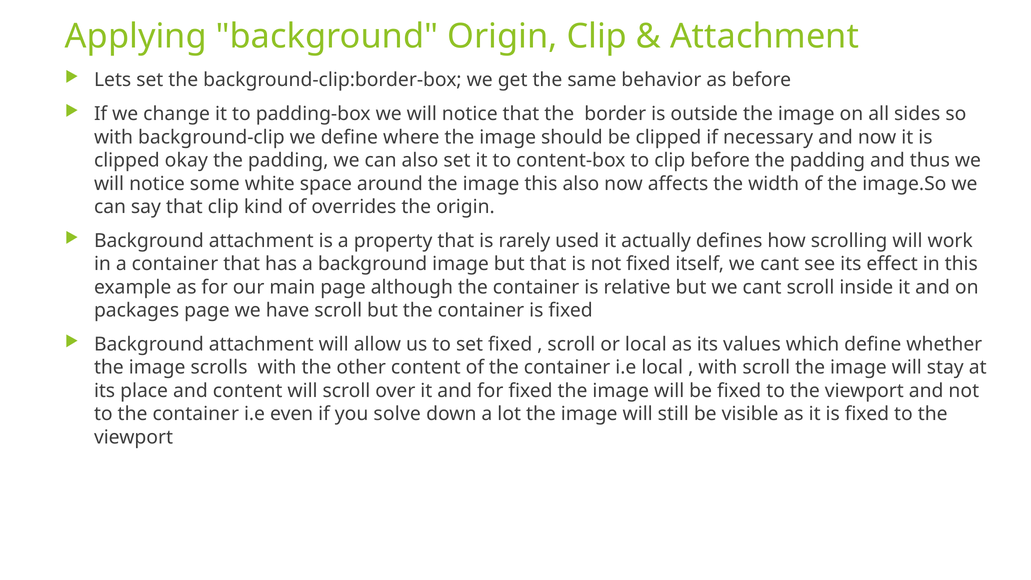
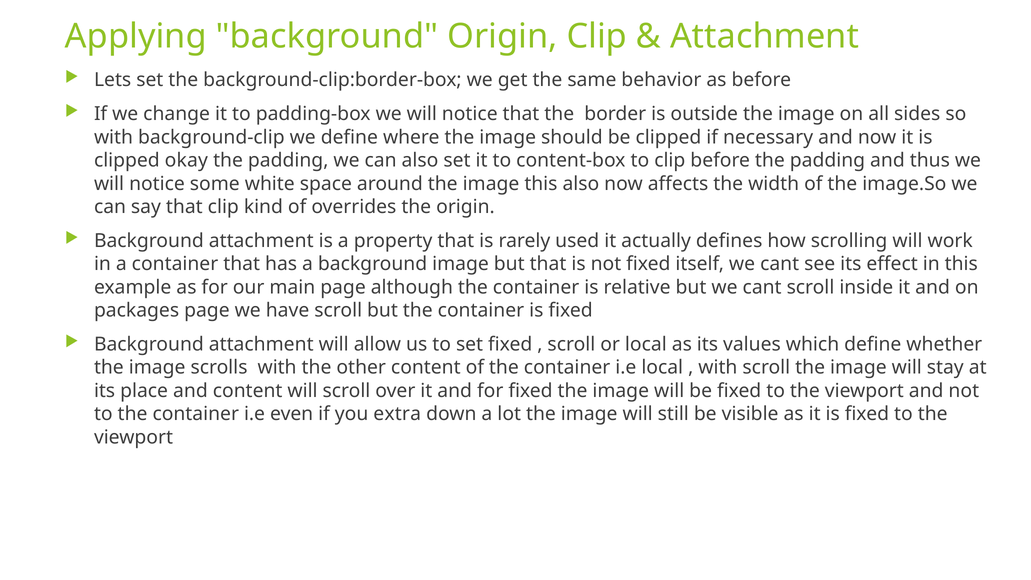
solve: solve -> extra (397, 414)
